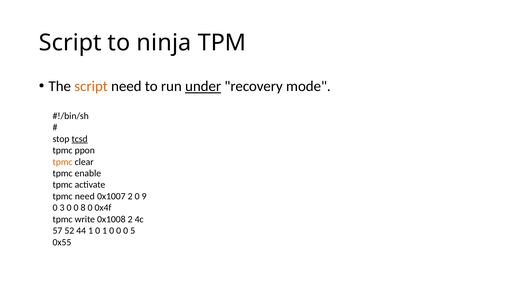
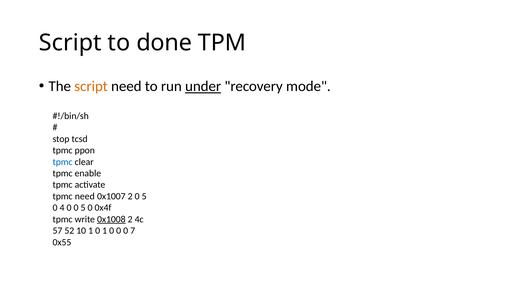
ninja: ninja -> done (164, 43)
tcsd underline: present -> none (80, 139)
tpmc colour: orange -> blue (63, 162)
2 0 9: 9 -> 5 (144, 197)
3: 3 -> 4 (62, 208)
0 0 8: 8 -> 5 (83, 208)
0x1008 underline: none -> present (111, 220)
44: 44 -> 10 (81, 231)
5: 5 -> 7 (133, 231)
